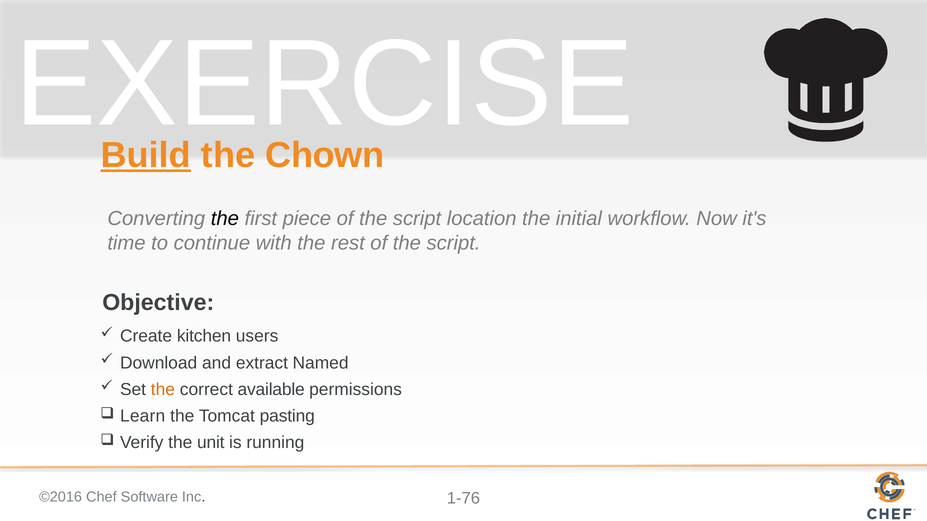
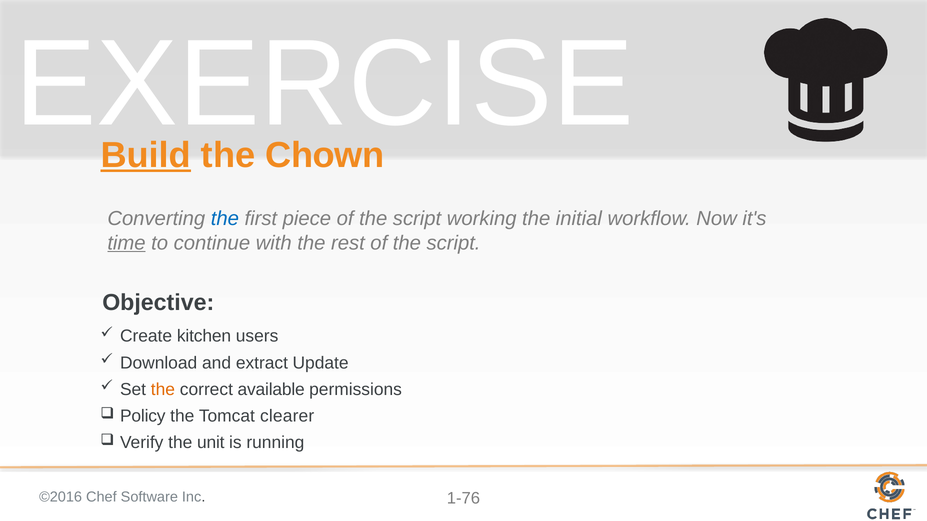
the colour: black -> blue (225, 219)
location: location -> working (482, 219)
time underline: none -> present (127, 243)
Named: Named -> Update (321, 363)
Learn: Learn -> Policy (143, 416)
pasting: pasting -> clearer (287, 416)
